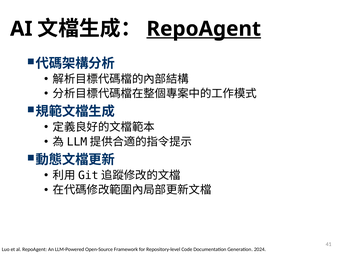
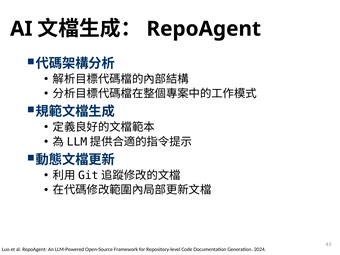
RepoAgent underline: present -> none (204, 29)
